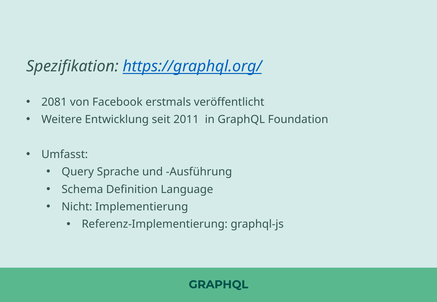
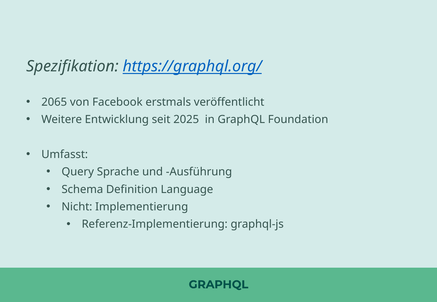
2081: 2081 -> 2065 (54, 102)
2011: 2011 -> 2025 (186, 120)
